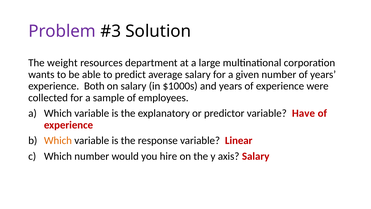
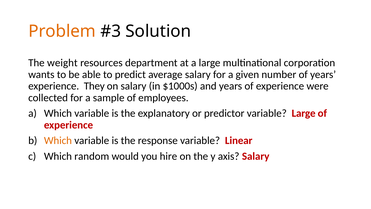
Problem colour: purple -> orange (62, 31)
Both: Both -> They (94, 86)
variable Have: Have -> Large (304, 113)
Which number: number -> random (92, 156)
